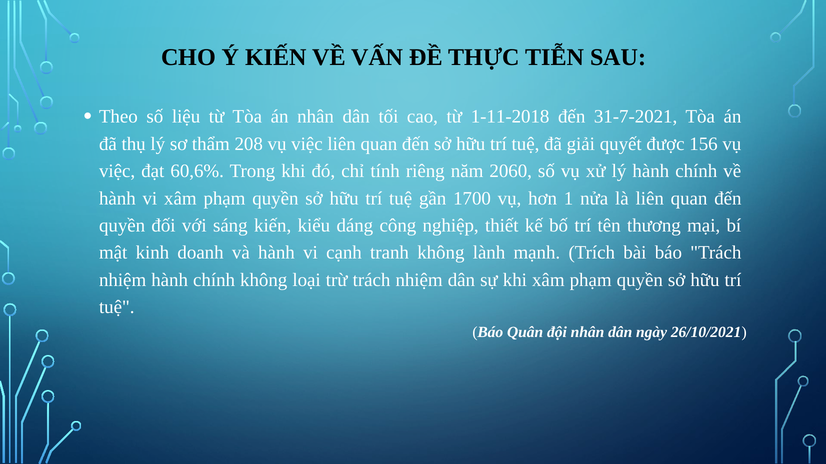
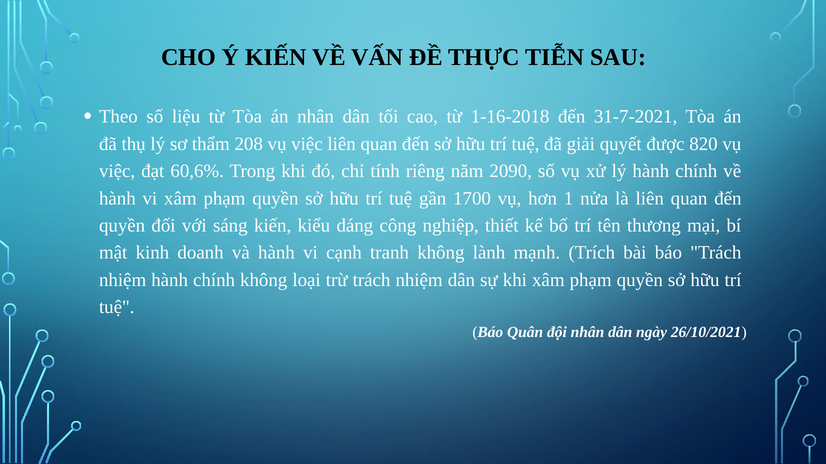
1-11-2018: 1-11-2018 -> 1-16-2018 (510, 117)
156: 156 -> 820 (703, 144)
2060: 2060 -> 2090 (511, 171)
